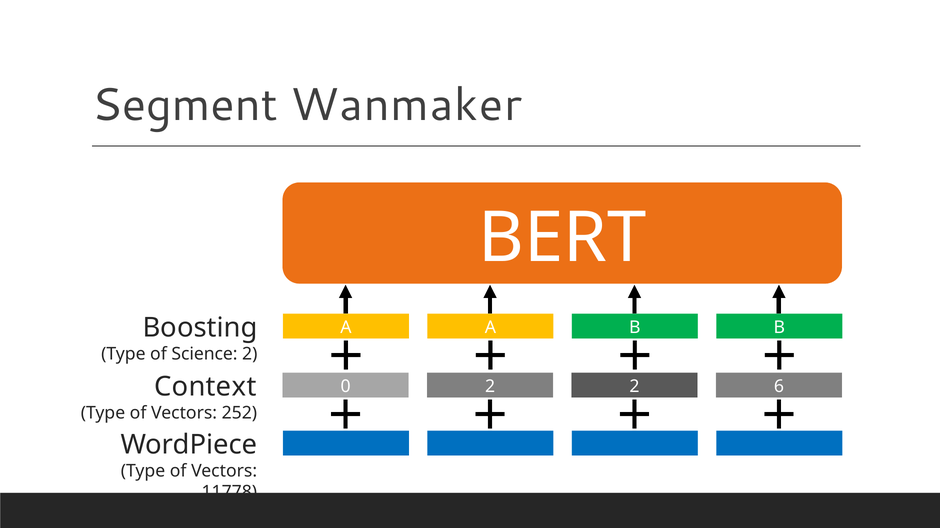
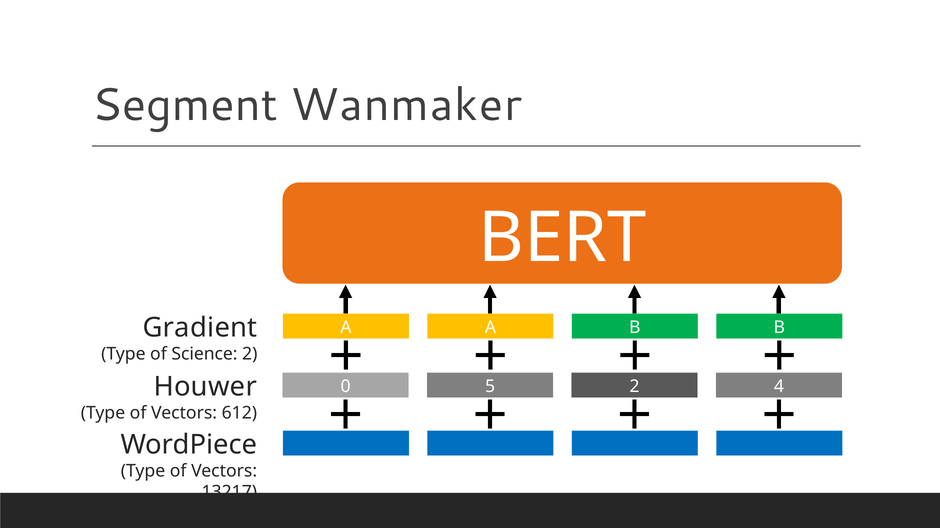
Boosting: Boosting -> Gradient (200, 328)
Context: Context -> Houwer (205, 387)
0 2: 2 -> 5 (490, 387)
6: 6 -> 4 (779, 387)
252: 252 -> 612 (239, 414)
11778: 11778 -> 13217 (229, 493)
